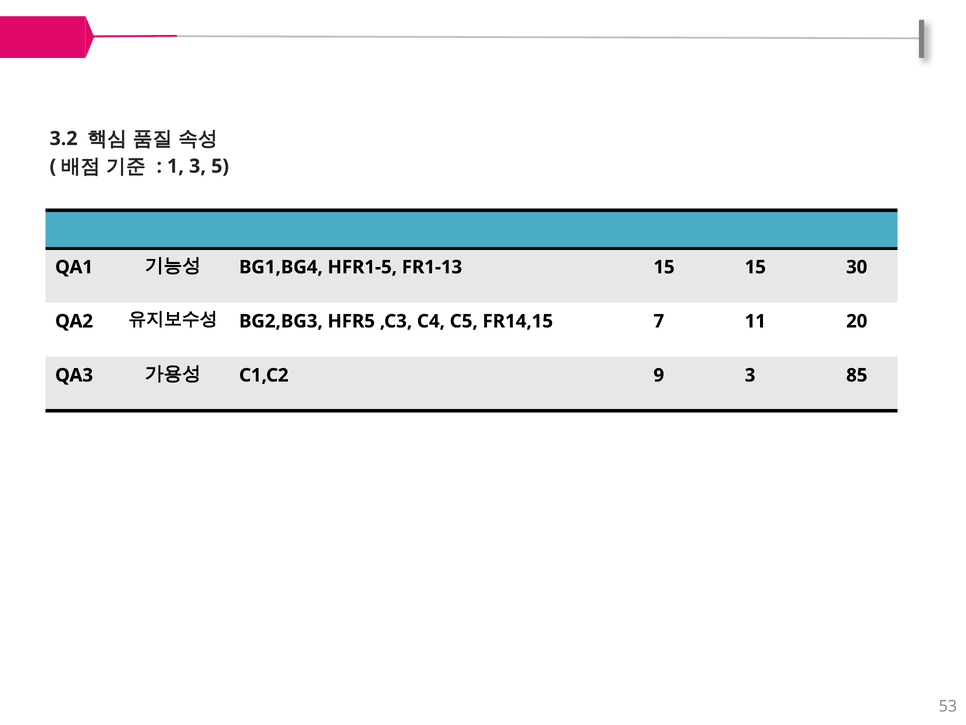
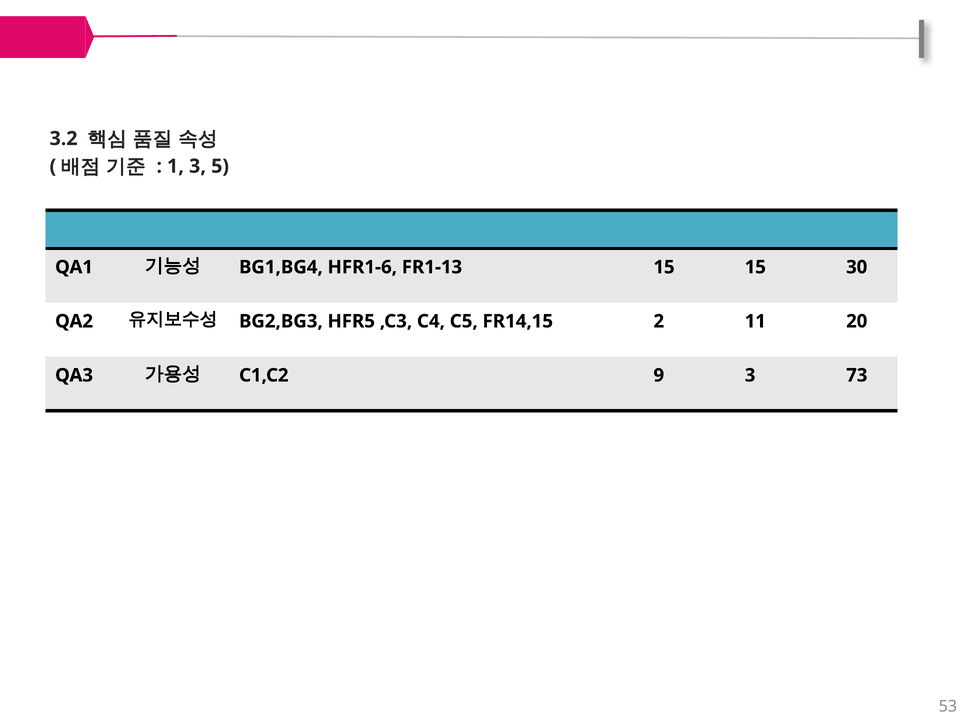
HFR1-5: HFR1-5 -> HFR1-6 (362, 267)
7: 7 -> 2 (659, 321)
85: 85 -> 73 (857, 375)
